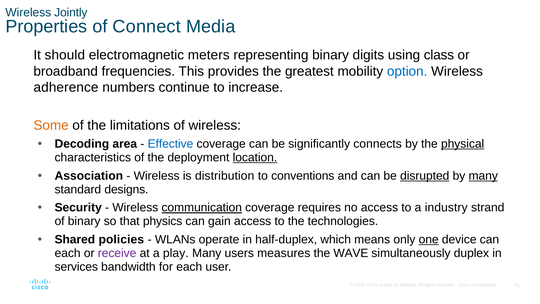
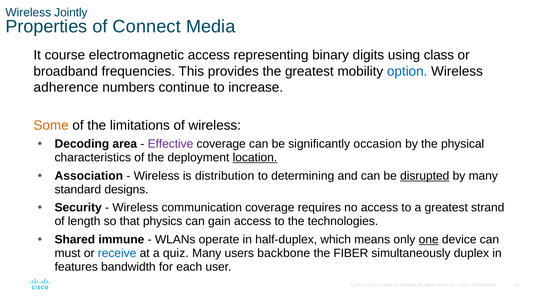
should: should -> course (65, 55)
electromagnetic meters: meters -> access (209, 55)
Effective colour: blue -> purple (170, 144)
connects: connects -> occasion (378, 144)
physical underline: present -> none (463, 144)
conventions: conventions -> determining (303, 176)
many underline: present -> none (483, 176)
communication underline: present -> none (202, 208)
a industry: industry -> greatest (446, 208)
of binary: binary -> length (84, 221)
policies: policies -> immune (121, 239)
each: each -> must (68, 253)
receive colour: purple -> blue (117, 253)
play: play -> quiz (176, 253)
measures: measures -> backbone (284, 253)
WAVE: WAVE -> FIBER (351, 253)
services: services -> features (76, 267)
